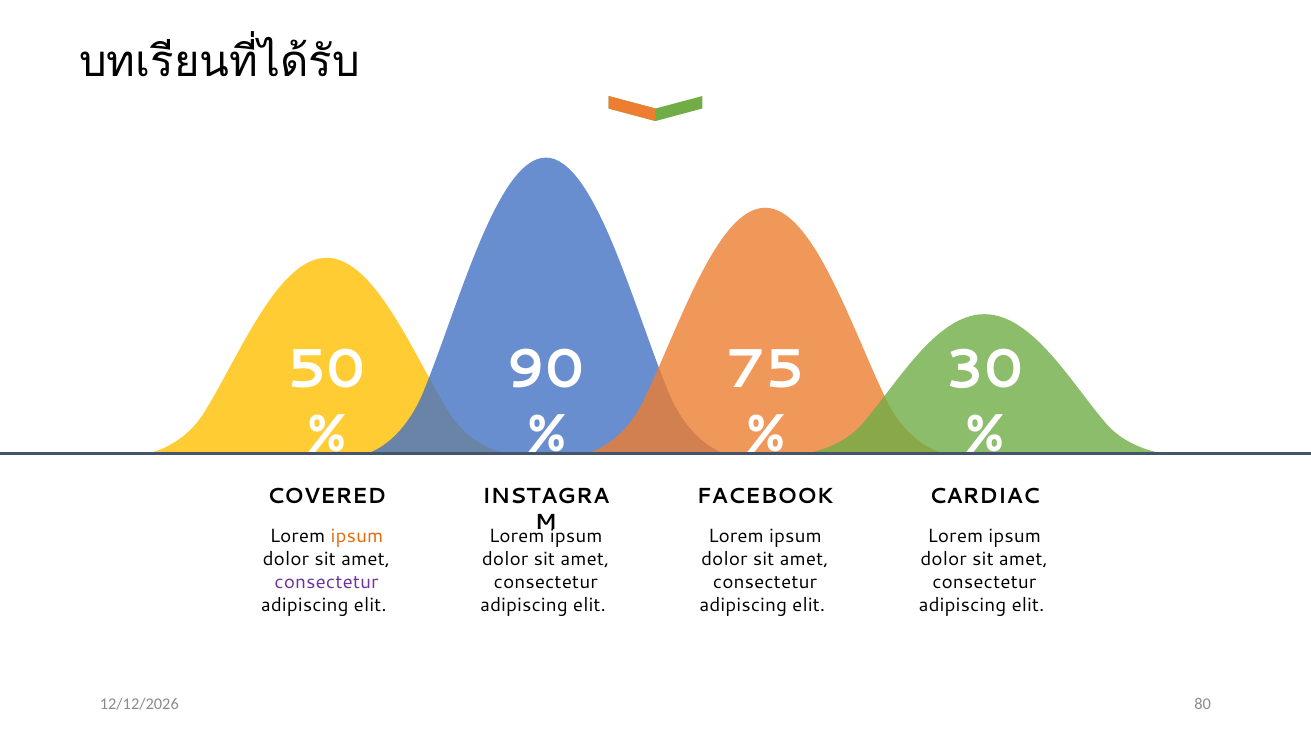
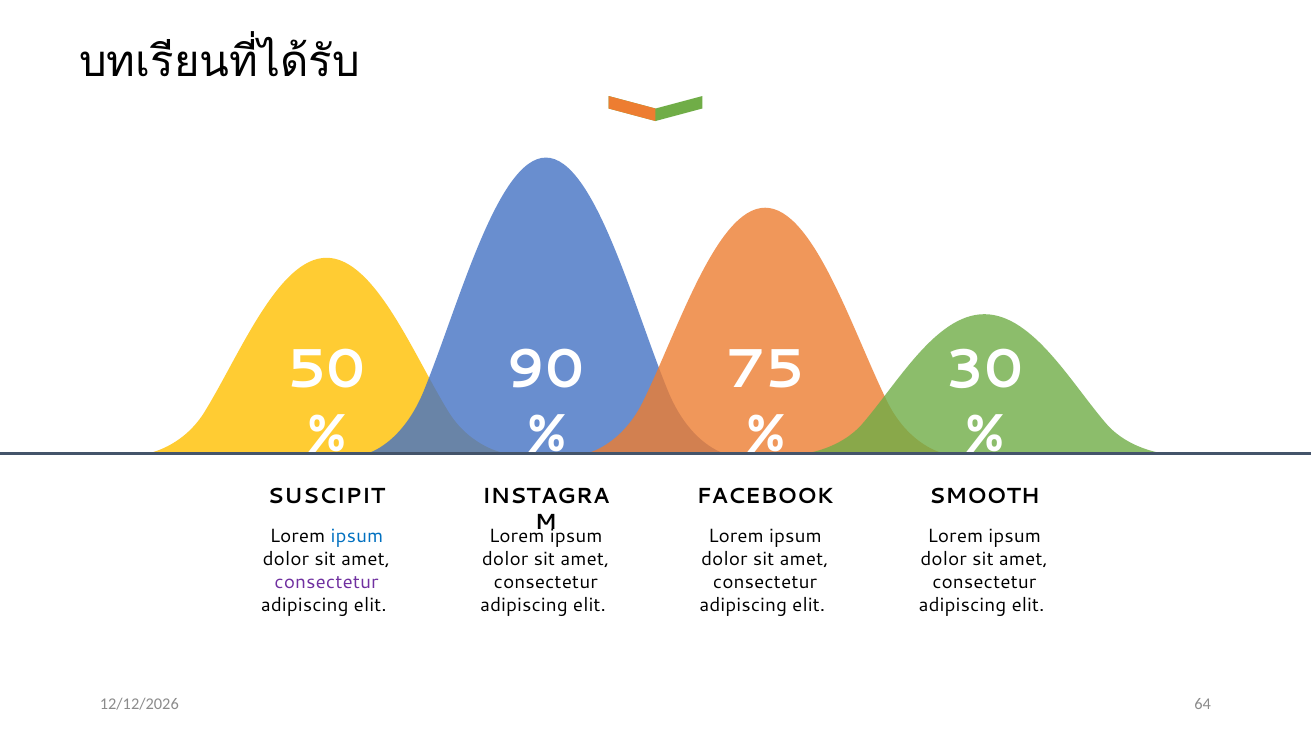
COVERED: COVERED -> SUSCIPIT (326, 497)
CARDIAC: CARDIAC -> SMOOTH (984, 497)
ipsum colour: orange -> blue (357, 536)
80: 80 -> 64 (1203, 704)
